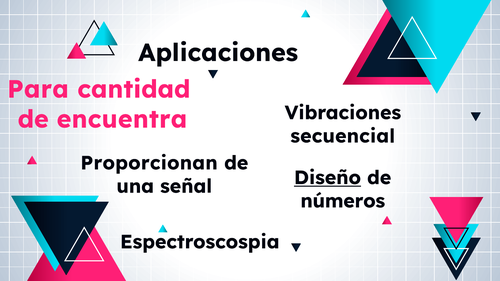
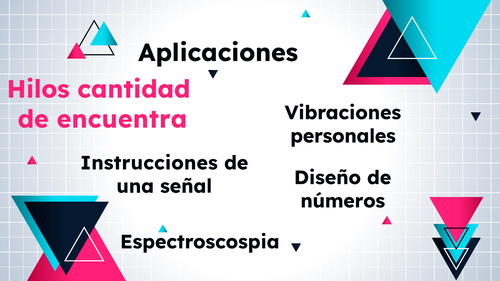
Para: Para -> Hilos (38, 89)
secuencial: secuencial -> personales (343, 136)
Proporcionan: Proporcionan -> Instrucciones (149, 163)
Diseño underline: present -> none (328, 178)
